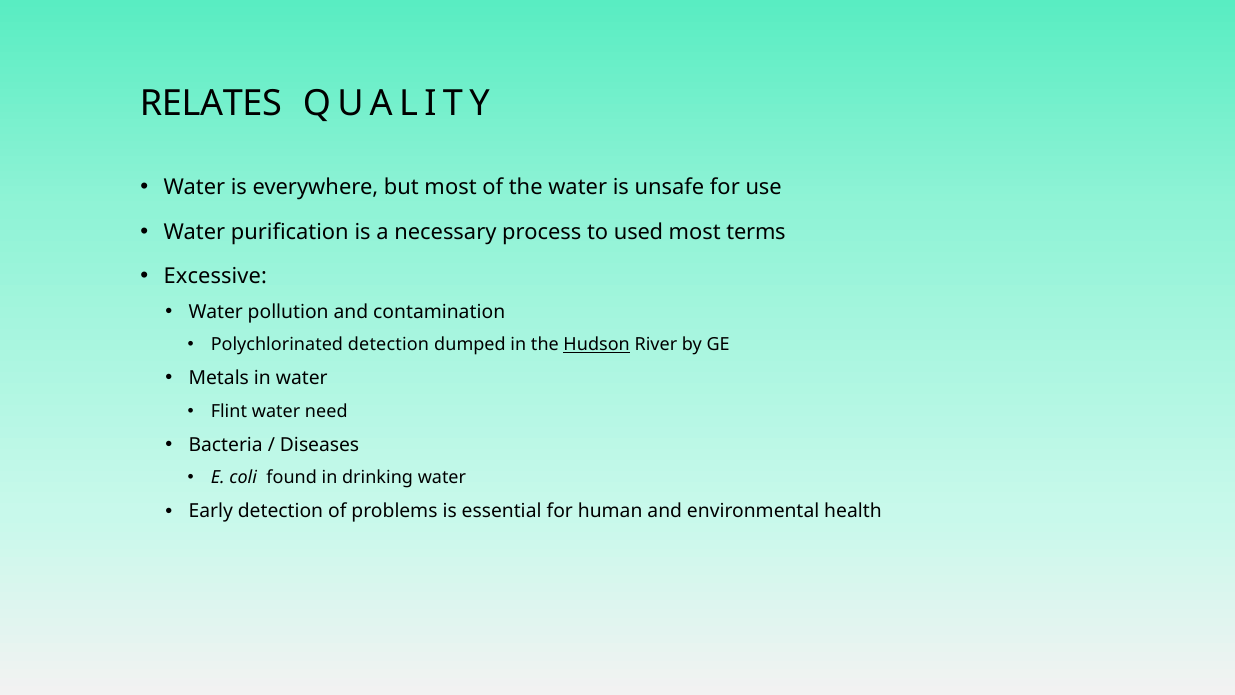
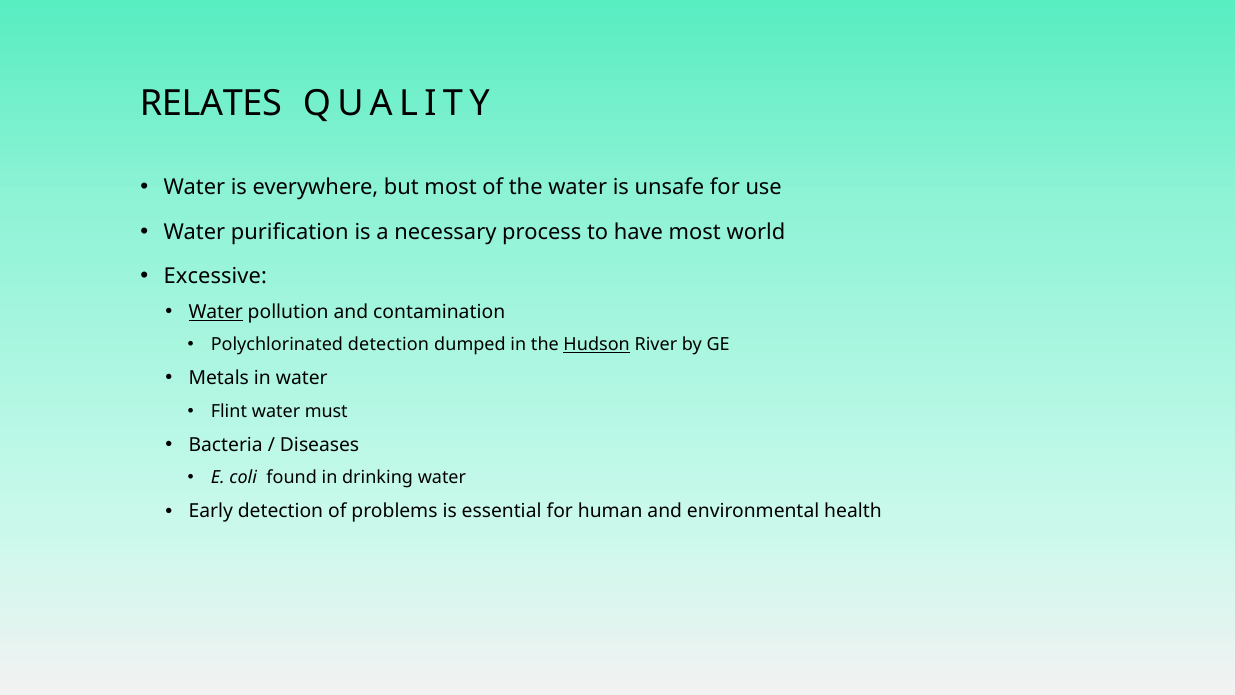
used: used -> have (638, 232)
terms: terms -> world (756, 232)
Water underline: none -> present (216, 312)
need: need -> must (326, 411)
